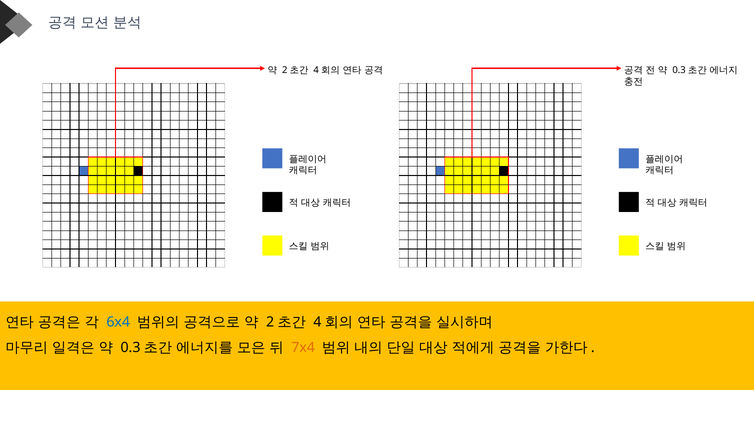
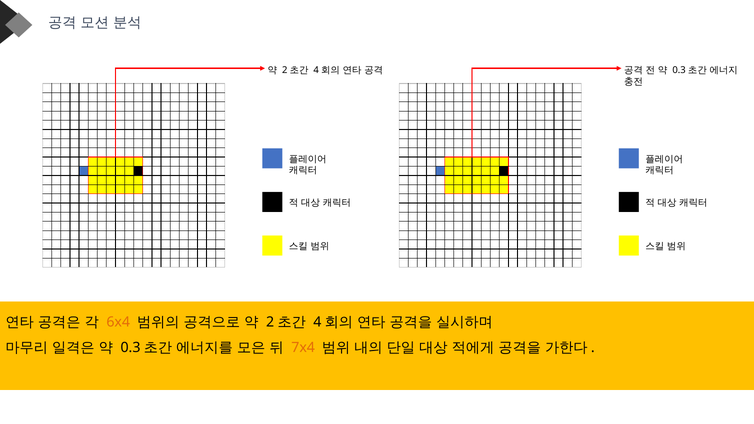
6x4 colour: blue -> orange (118, 322)
